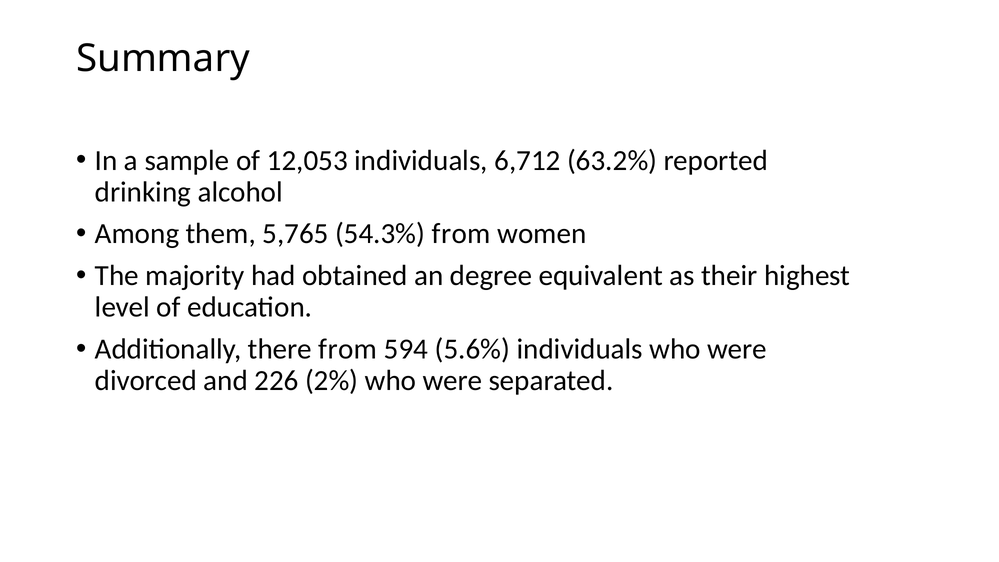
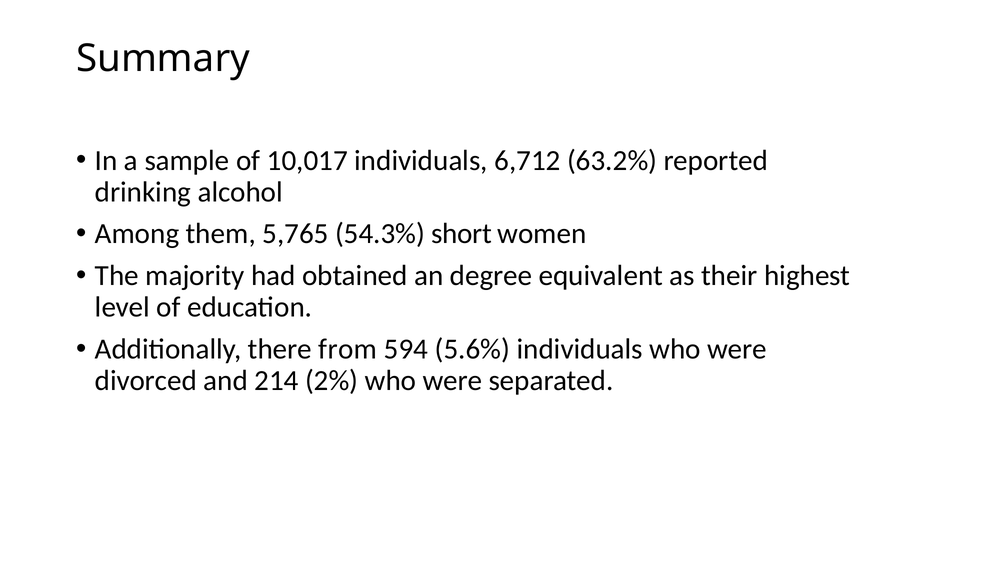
12,053: 12,053 -> 10,017 (307, 160)
54.3% from: from -> short (461, 234)
226: 226 -> 214 (276, 380)
